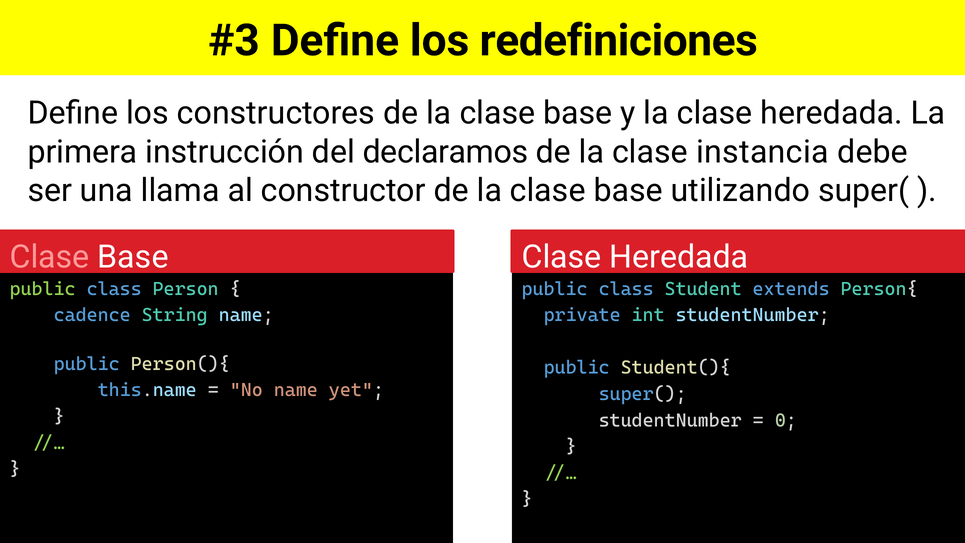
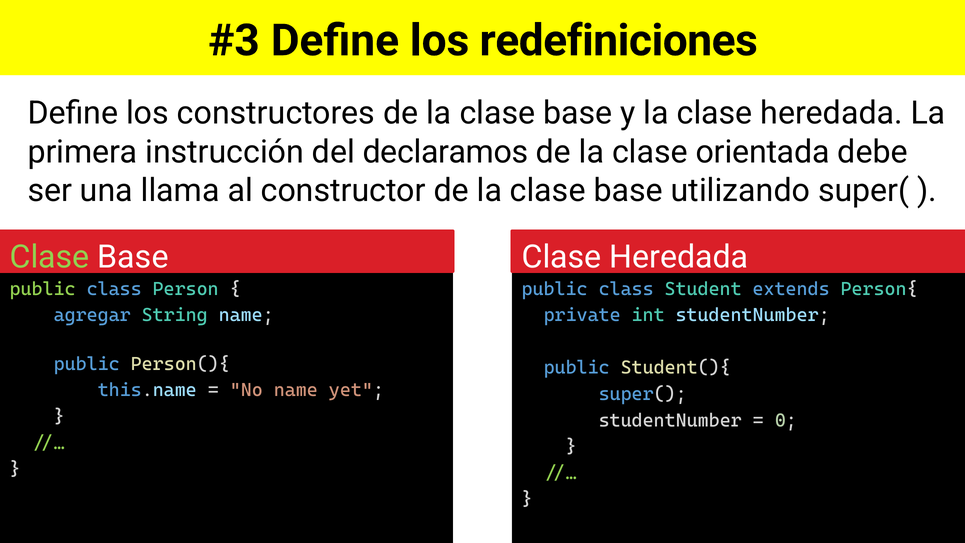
instancia: instancia -> orientada (763, 152)
Clase colour: pink -> light green (50, 257)
cadence: cadence -> agregar (92, 315)
